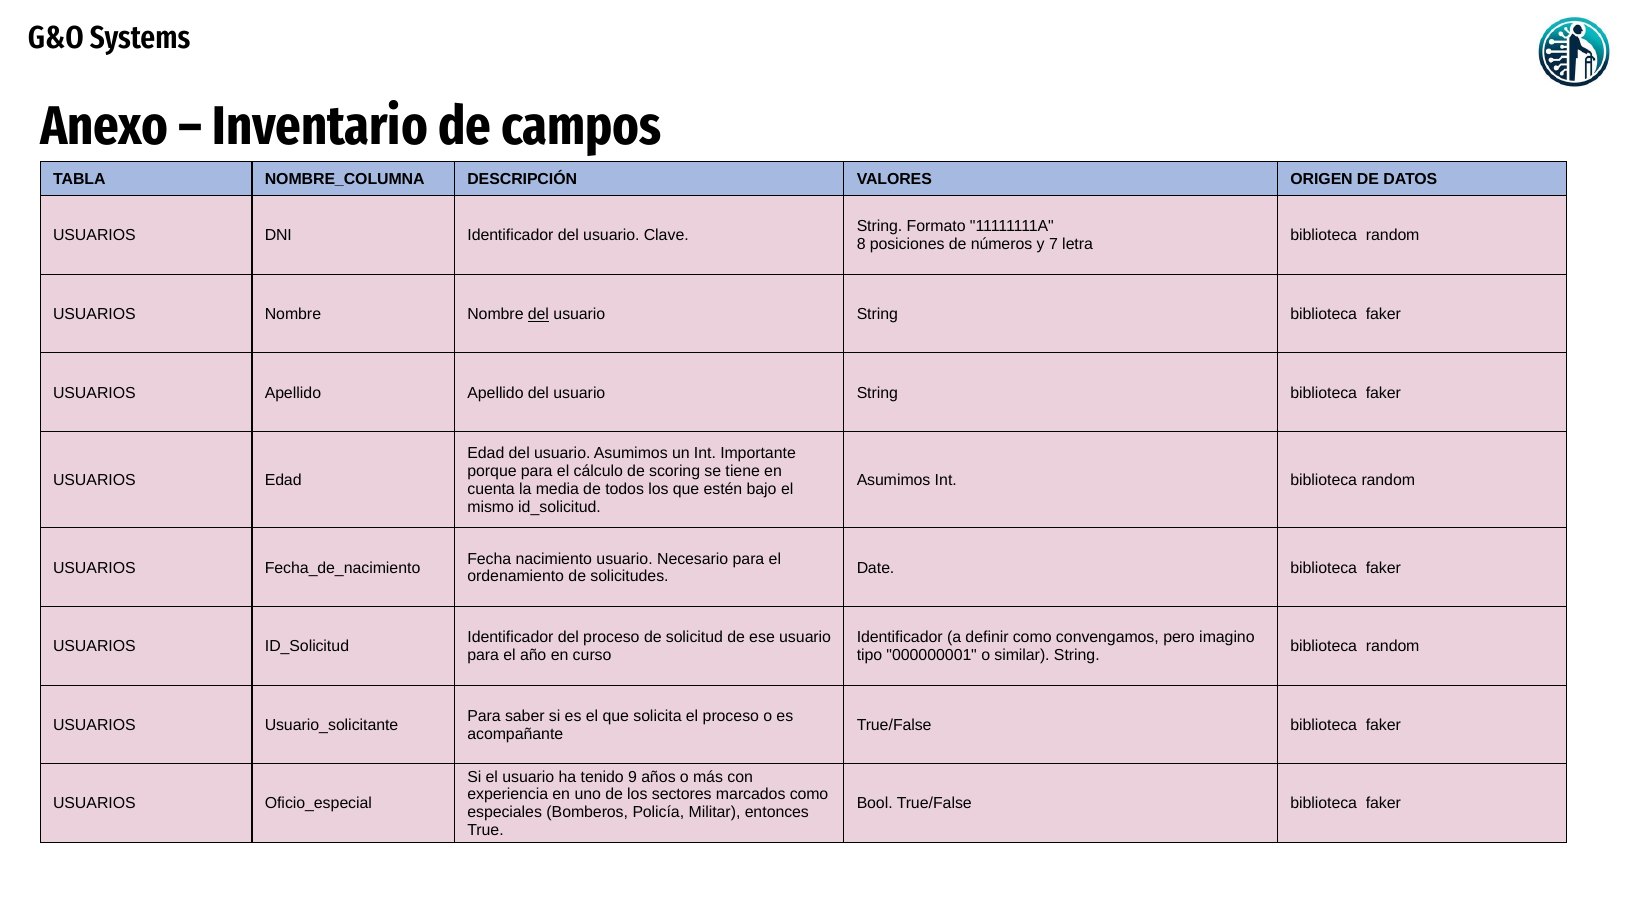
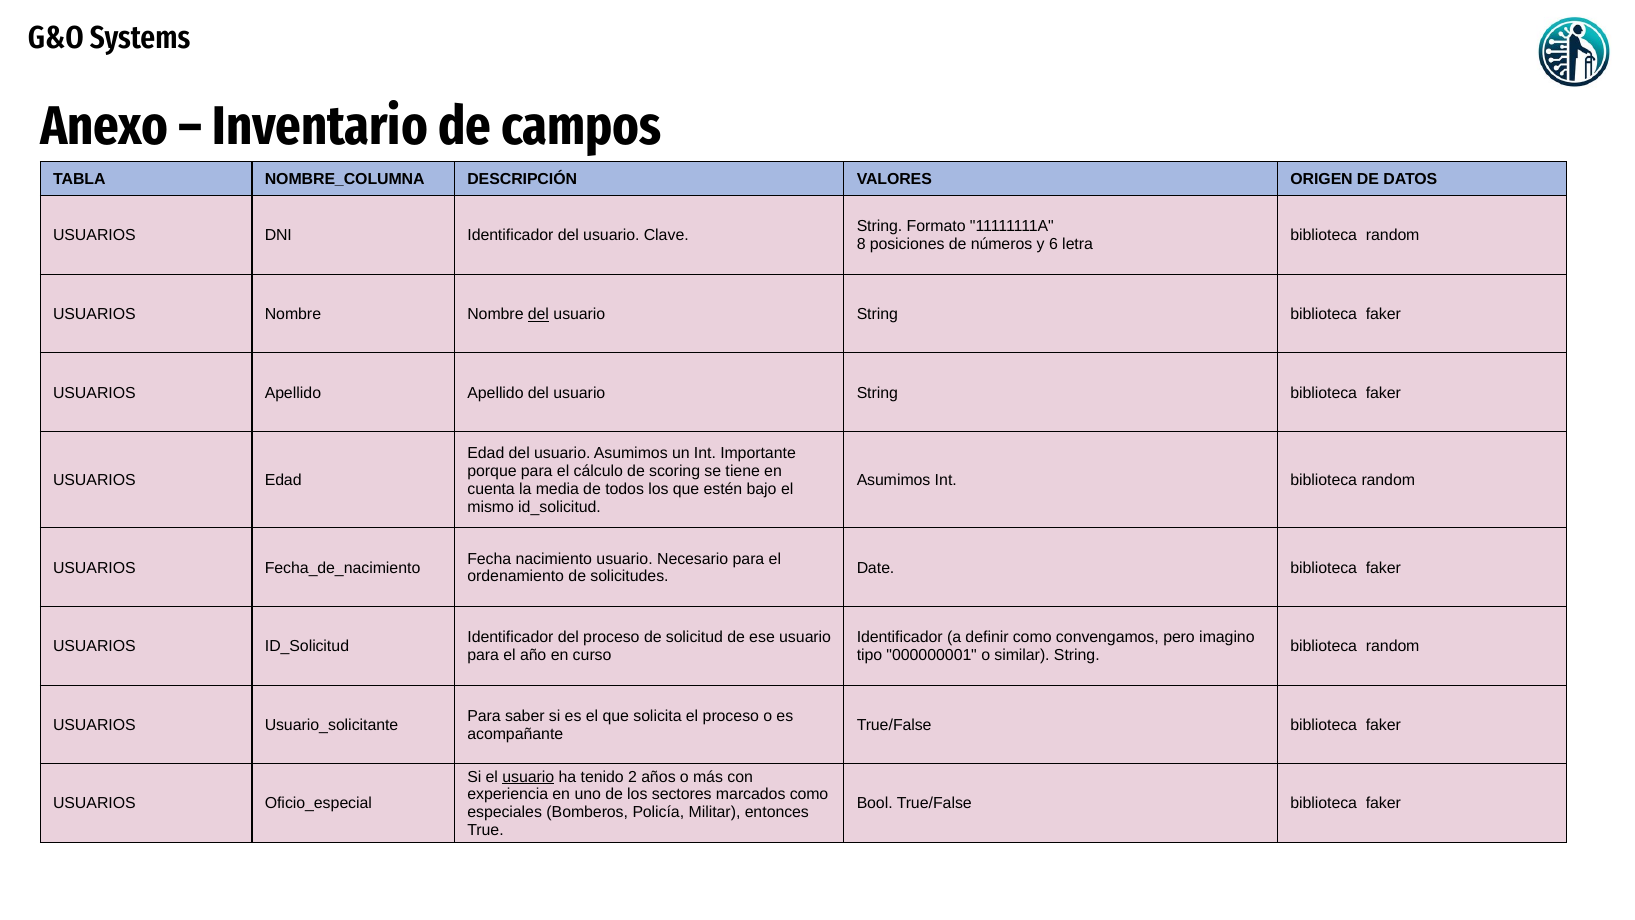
7: 7 -> 6 (1054, 244)
usuario underline: none -> present (528, 777)
9: 9 -> 2 (633, 777)
